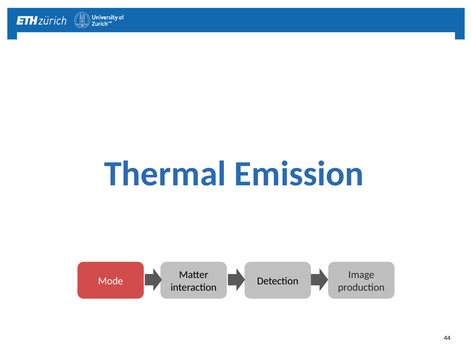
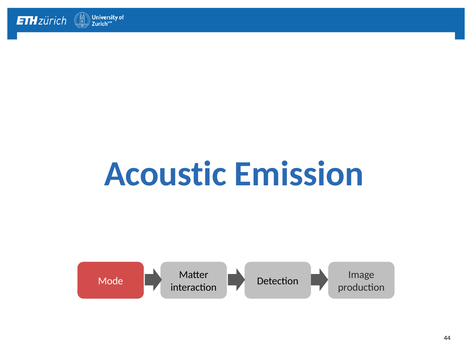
Thermal: Thermal -> Acoustic (165, 174)
